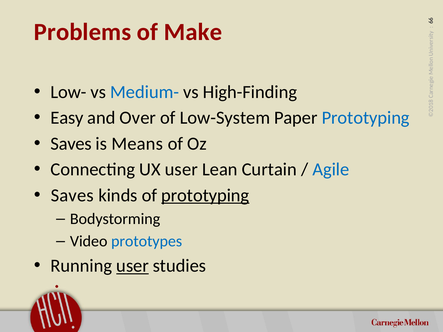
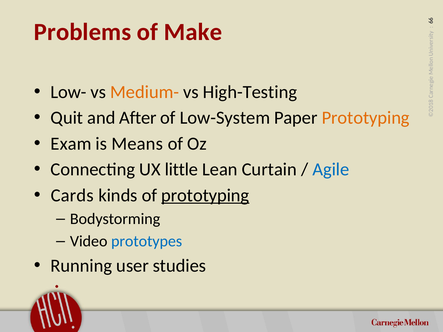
Medium- colour: blue -> orange (145, 92)
High-Finding: High-Finding -> High-Testing (250, 92)
Easy: Easy -> Quit (67, 118)
Over: Over -> After (138, 118)
Prototyping colour: blue -> orange (366, 118)
Saves: Saves -> Exam (71, 144)
UX user: user -> little (181, 170)
Saves: Saves -> Cards (72, 195)
user underline: present -> none (133, 266)
